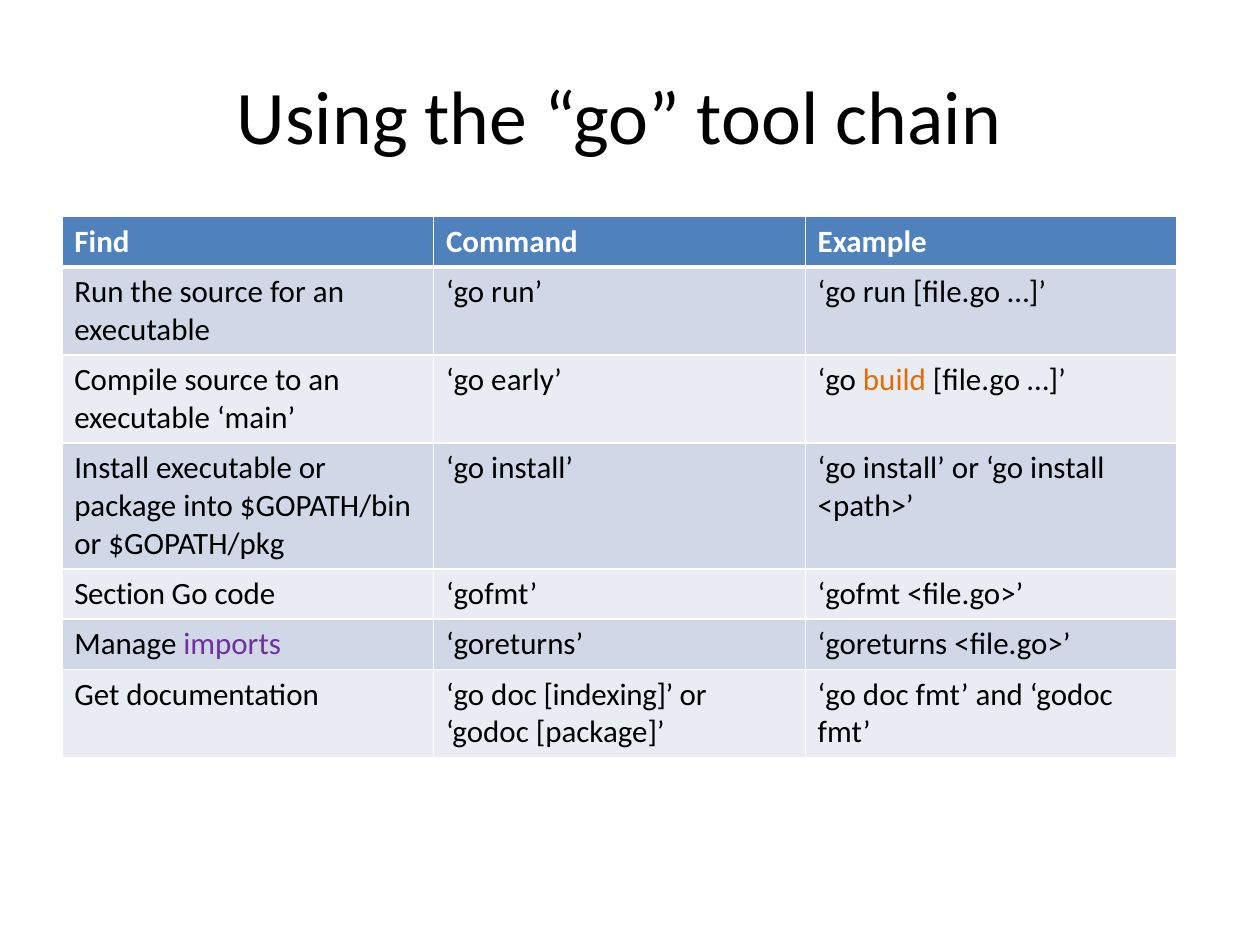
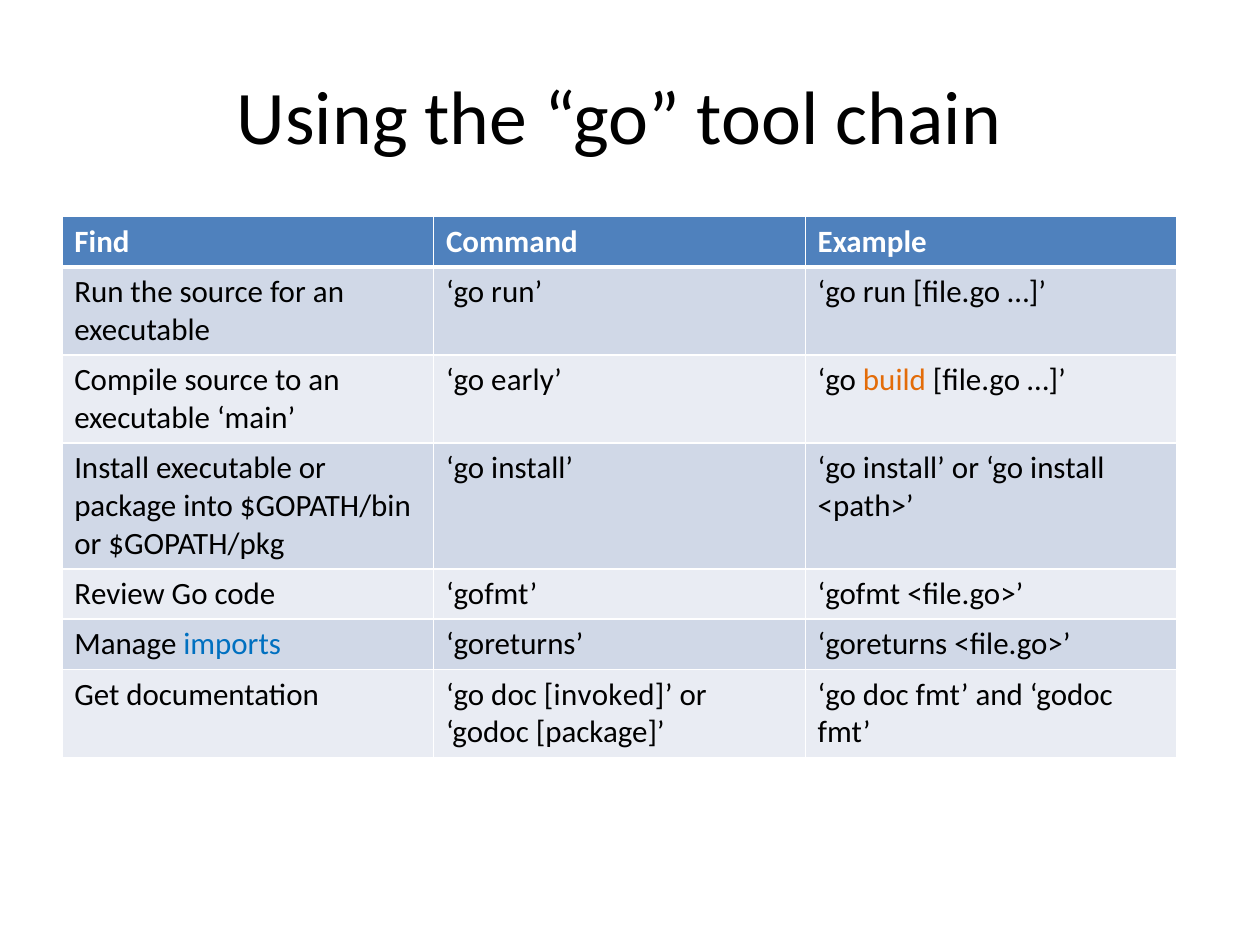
Section: Section -> Review (120, 594)
imports colour: purple -> blue (232, 645)
indexing: indexing -> invoked (608, 695)
